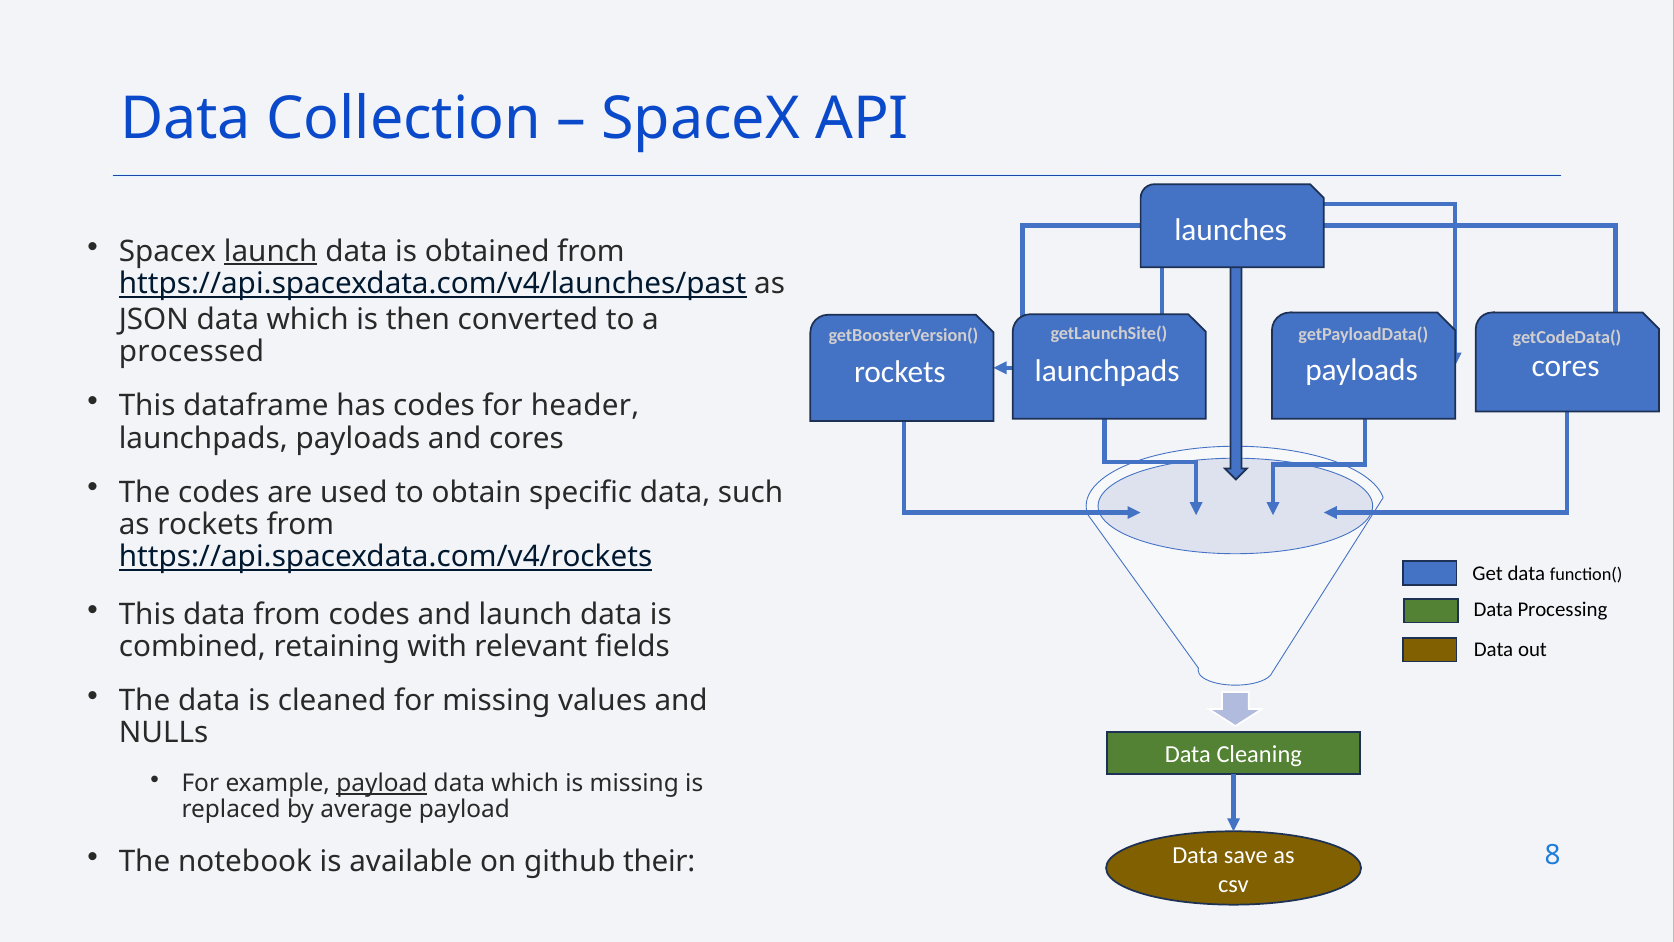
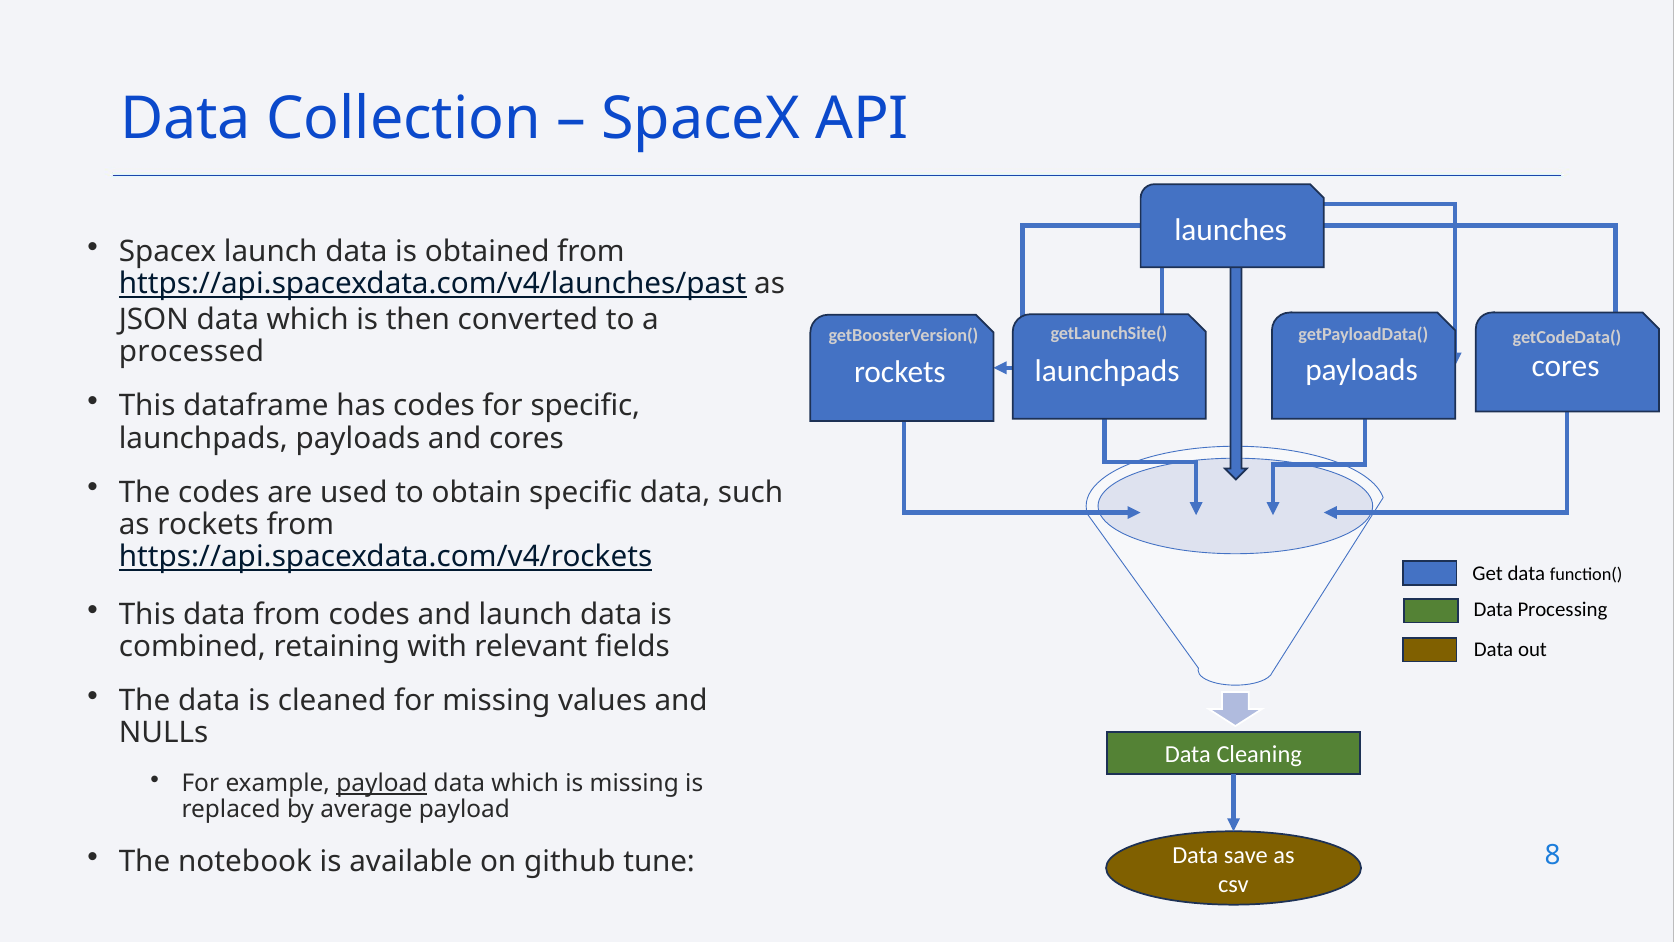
launch underline: present -> none (271, 251)
for header: header -> specific (585, 406)
their: their -> tune (659, 861)
